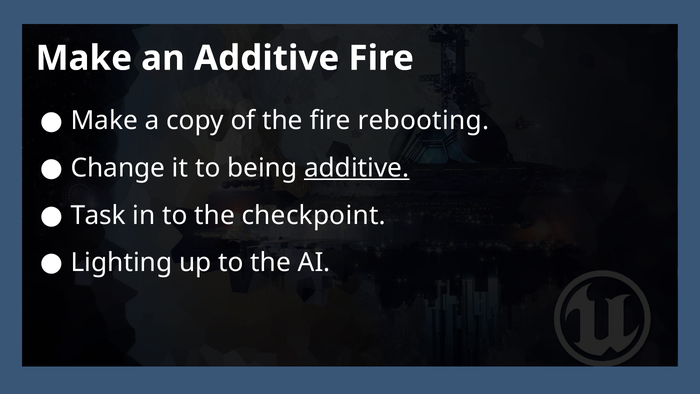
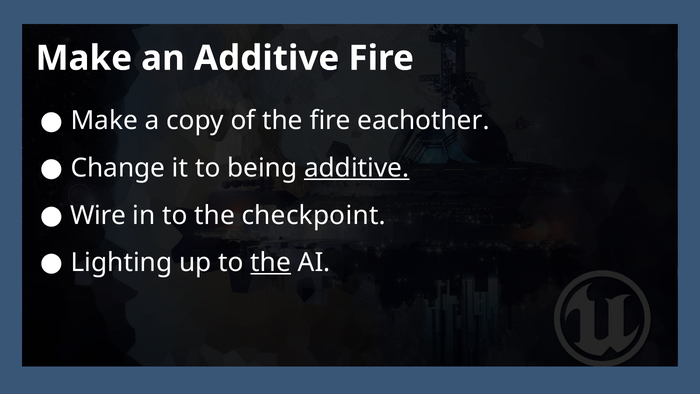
rebooting: rebooting -> eachother (423, 121)
Task: Task -> Wire (98, 215)
the underline: none -> present (271, 262)
